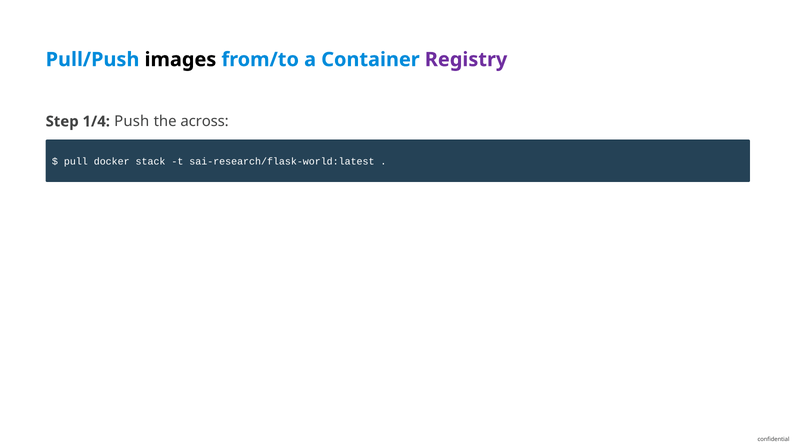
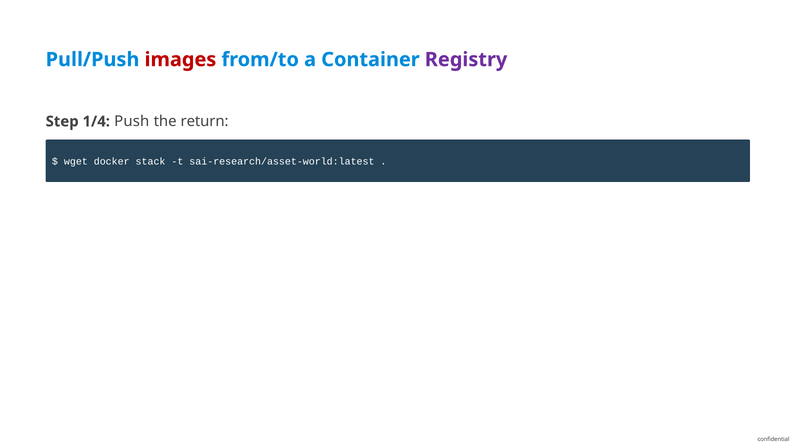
images colour: black -> red (180, 60)
across: across -> return (205, 122)
pull: pull -> wget (76, 162)
sai-research/flask-world:latest: sai-research/flask-world:latest -> sai-research/asset-world:latest (282, 162)
